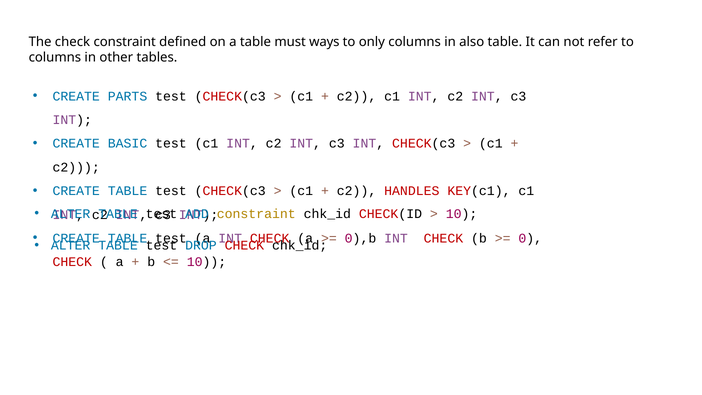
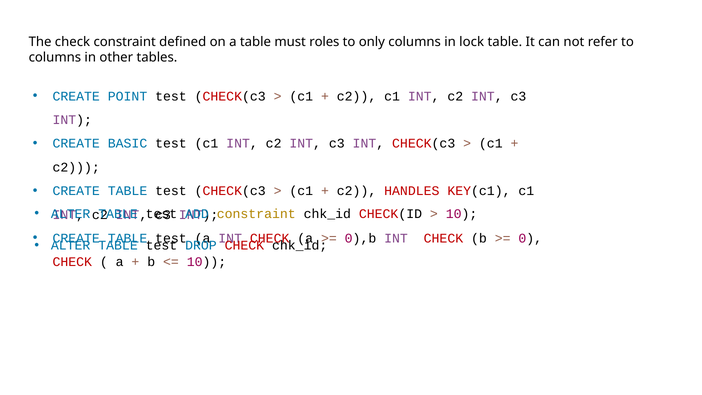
ways: ways -> roles (324, 42)
also: also -> lock (472, 42)
PARTS: PARTS -> POINT (128, 96)
